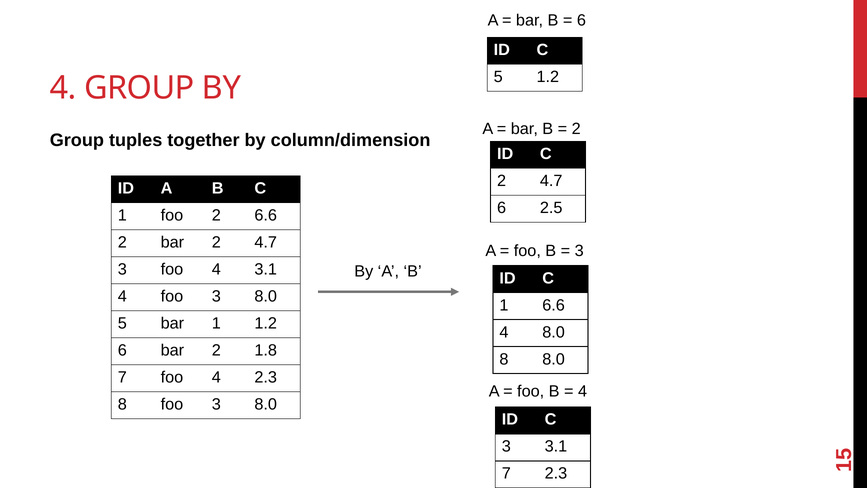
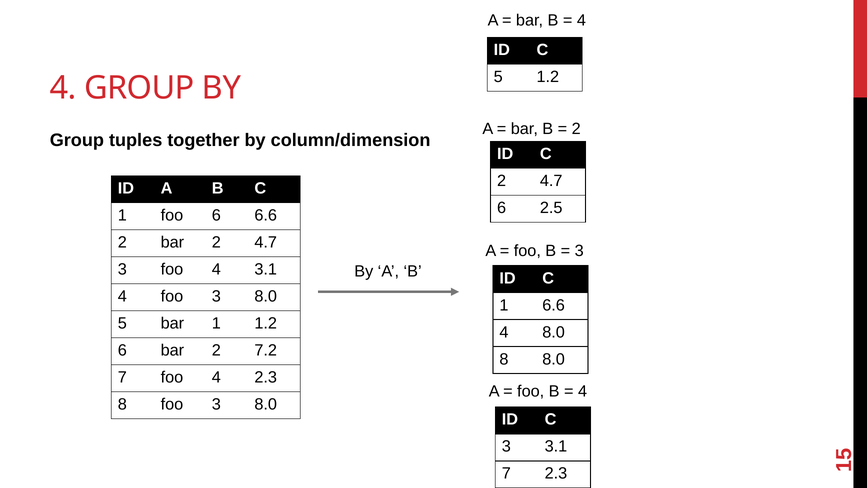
6: 6 -> 4 (581, 20)
foo 2: 2 -> 6 (216, 215)
1.8: 1.8 -> 7.2 (266, 350)
